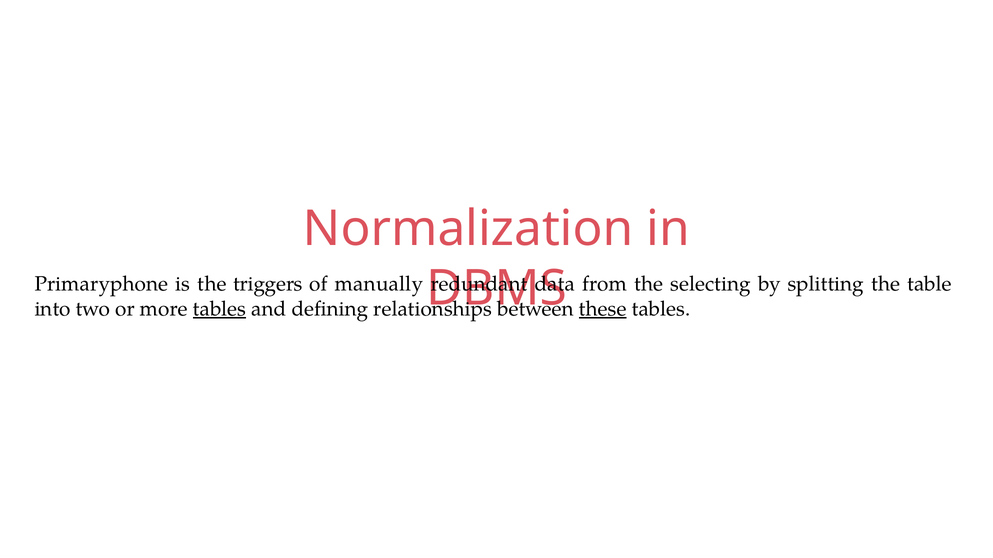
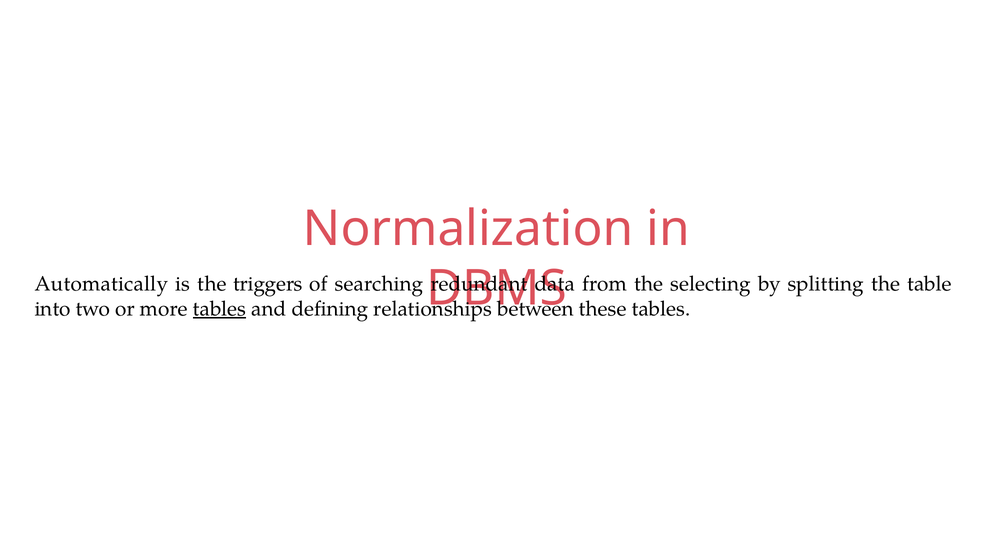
Primaryphone: Primaryphone -> Automatically (101, 284)
manually: manually -> searching (379, 284)
these underline: present -> none (603, 309)
